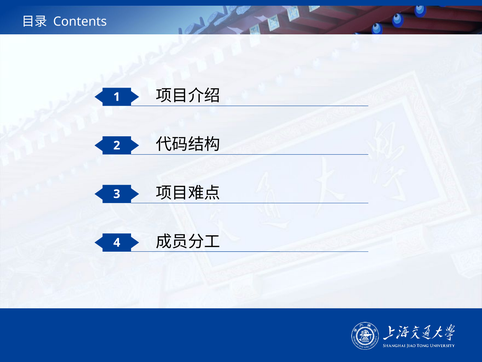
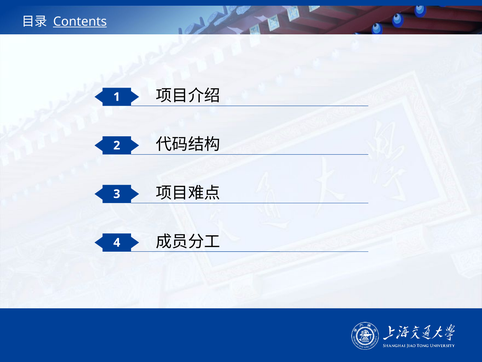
Contents underline: none -> present (80, 22)
